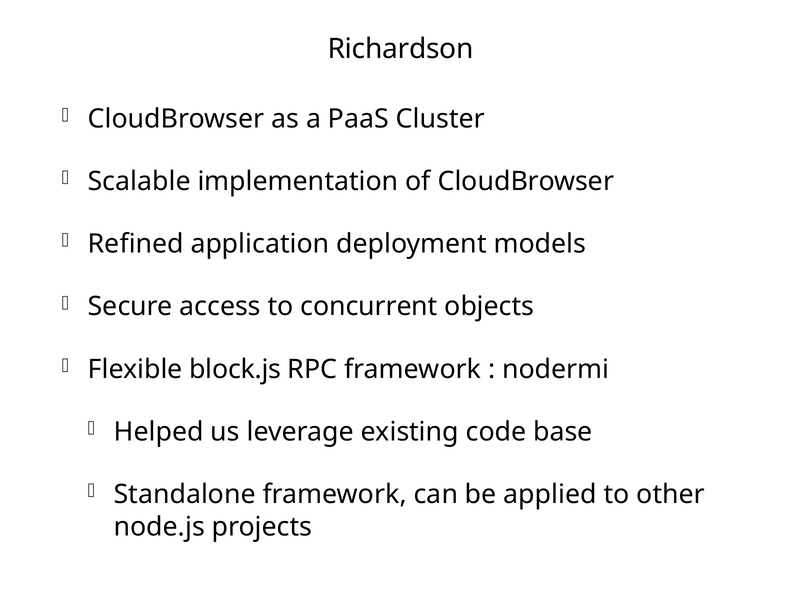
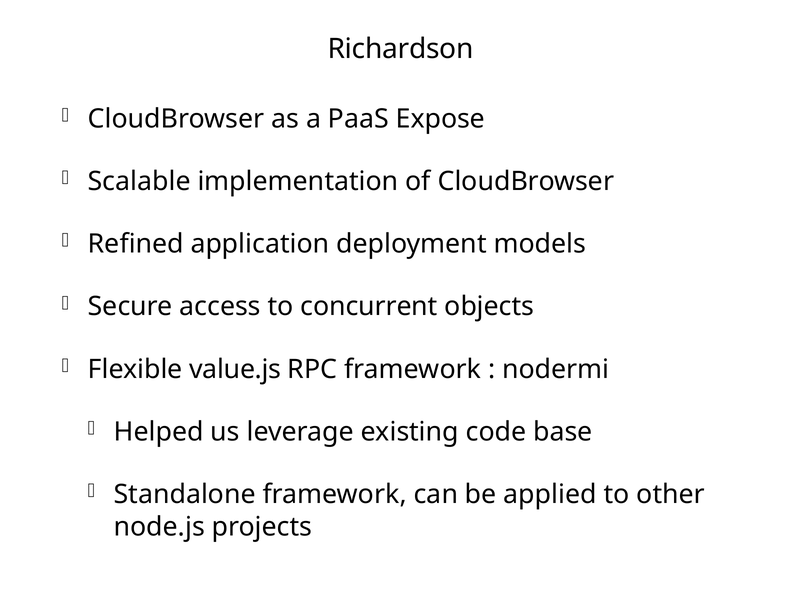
Cluster: Cluster -> Expose (440, 119)
block.js: block.js -> value.js (235, 369)
